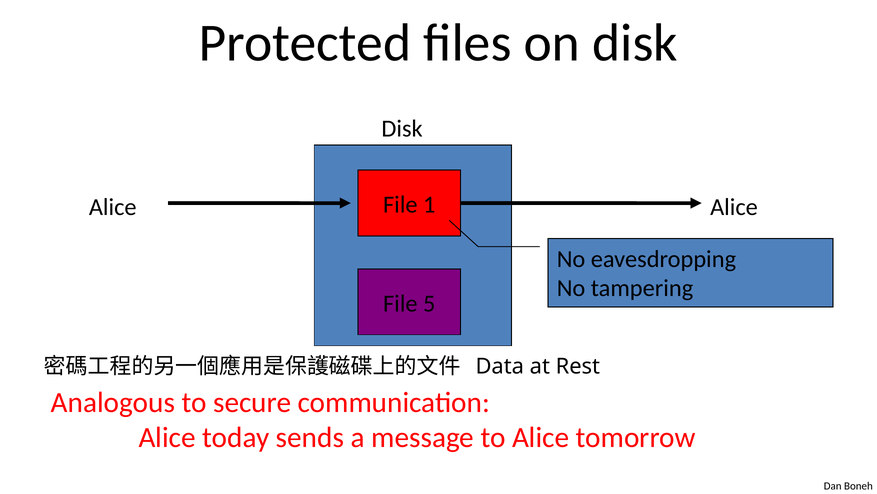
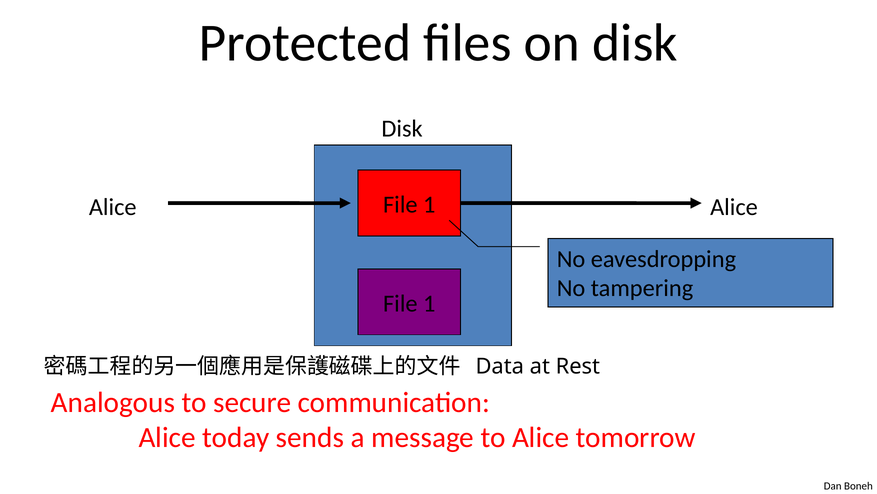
5: 5 -> 1 (429, 303)
